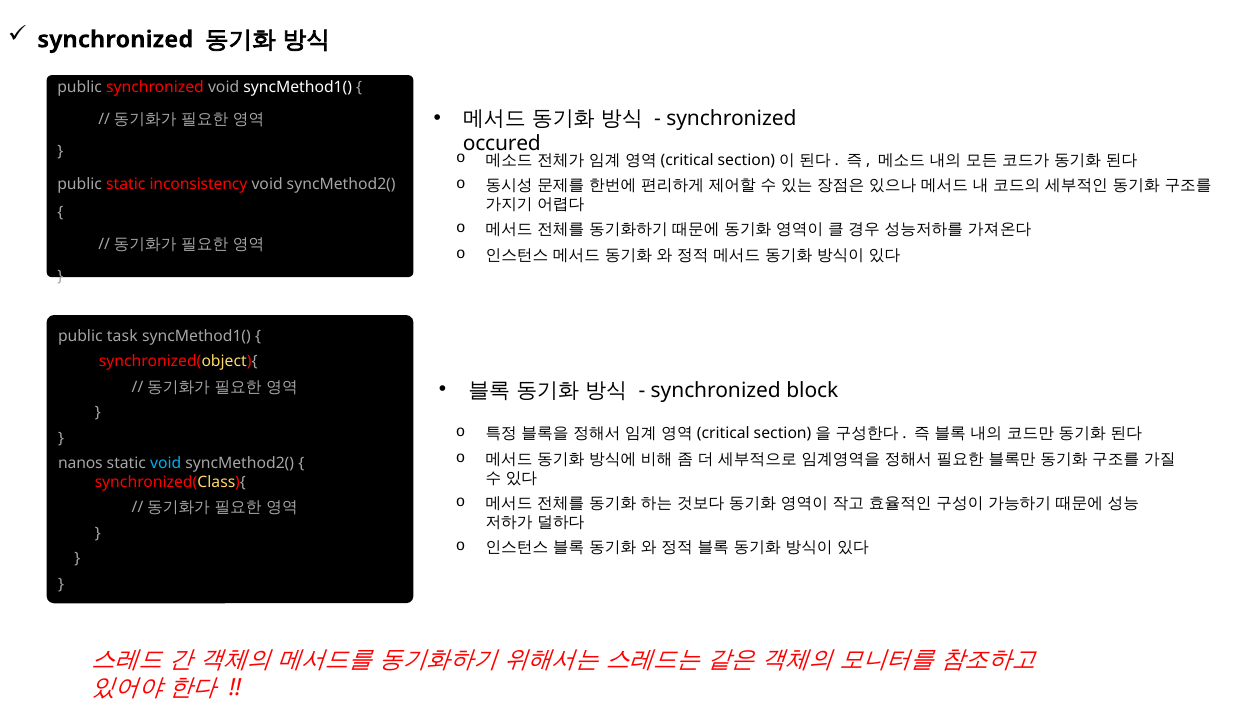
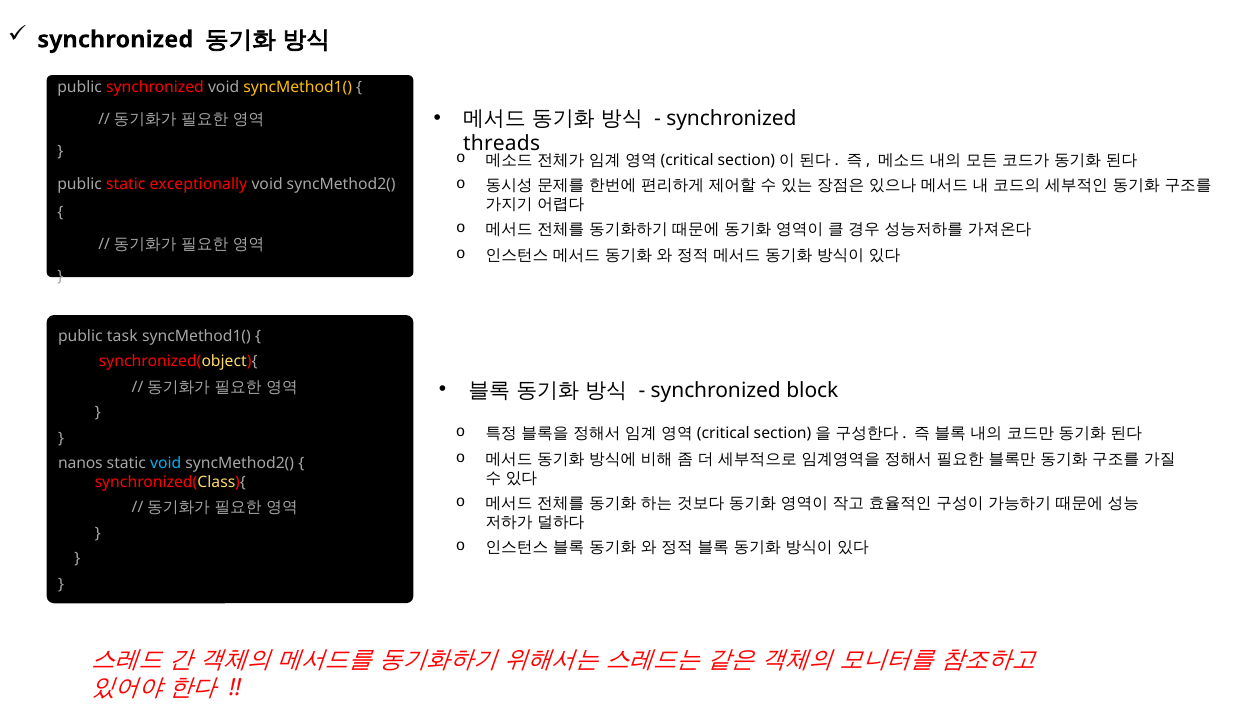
syncMethod1( colour: white -> yellow (298, 87)
occured: occured -> threads (502, 144)
inconsistency: inconsistency -> exceptionally (198, 184)
